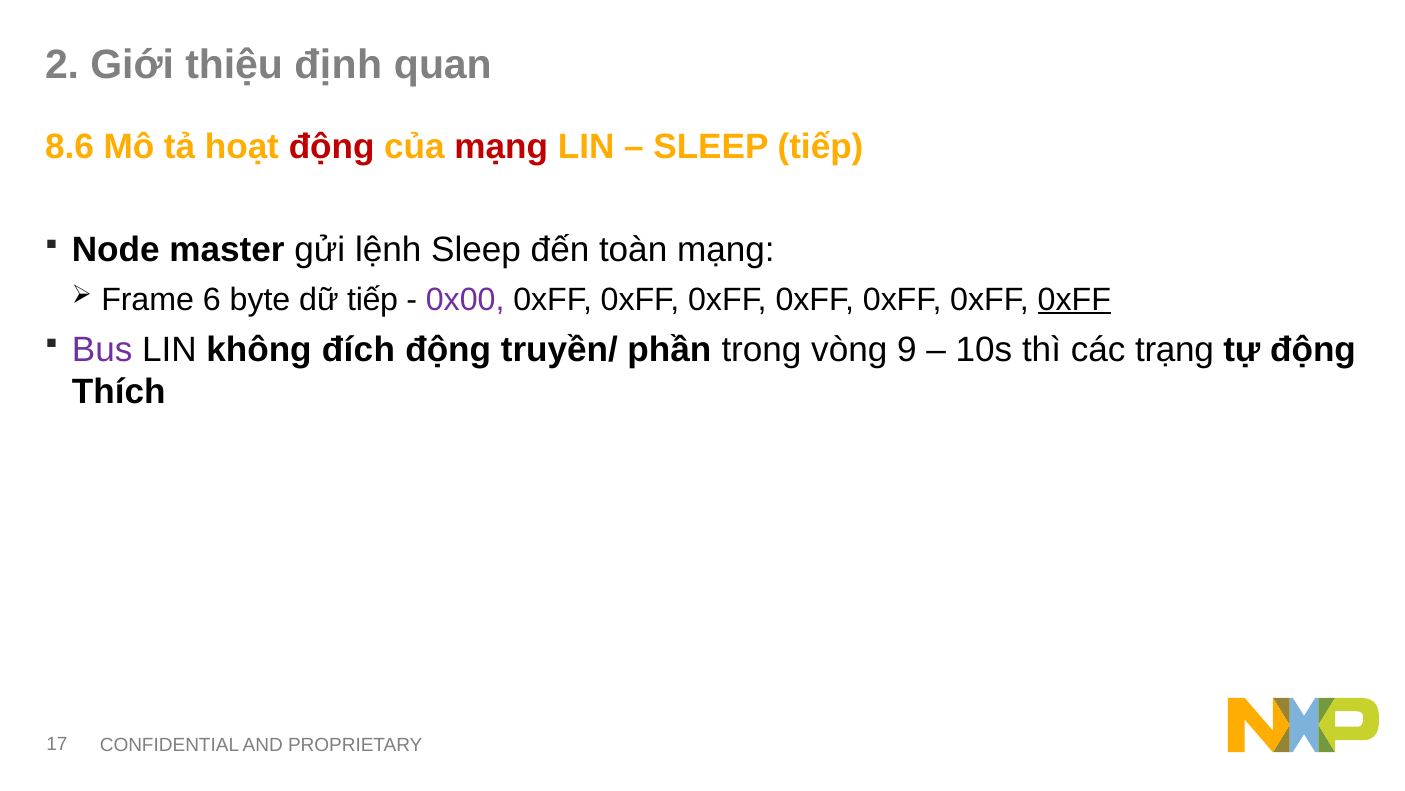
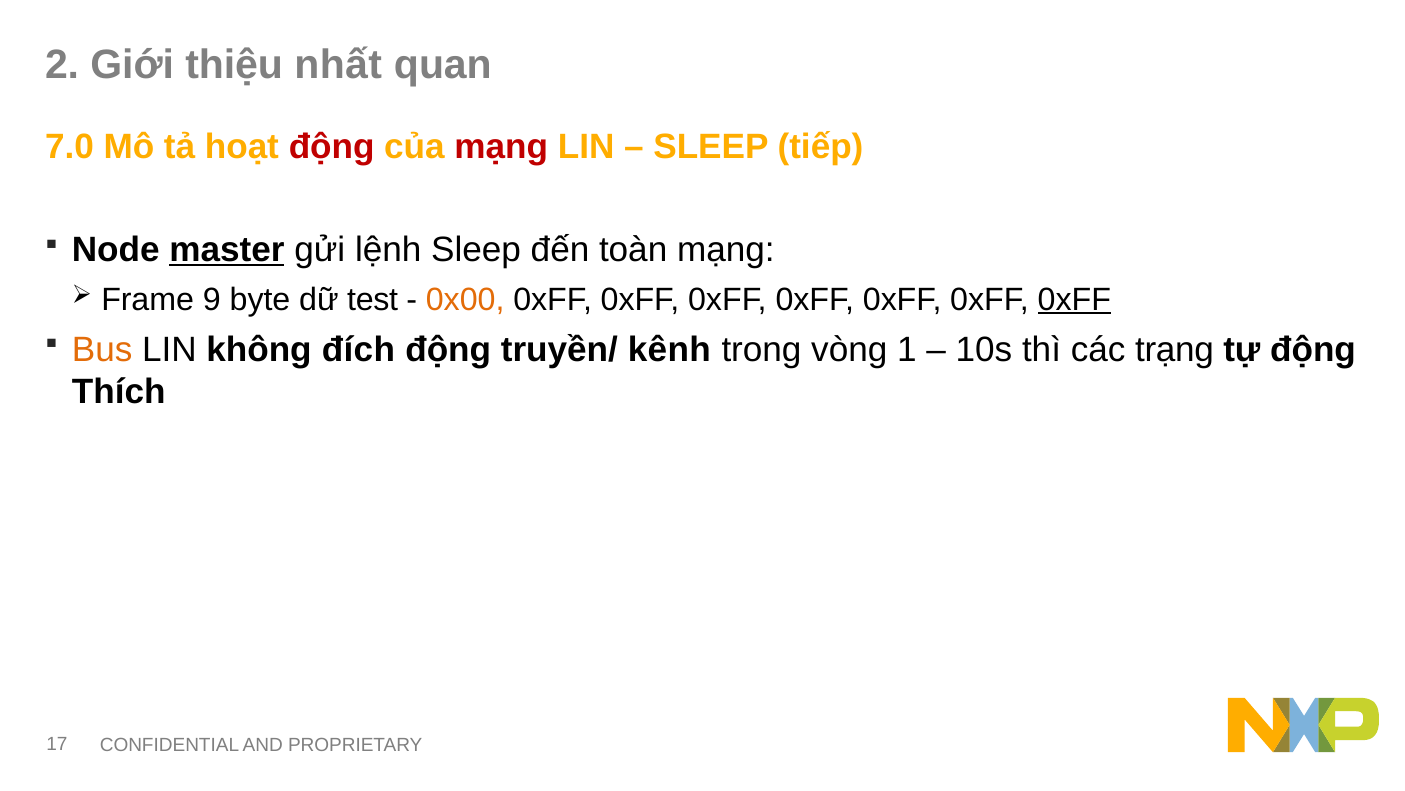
định: định -> nhất (338, 65)
8.6: 8.6 -> 7.0 (69, 146)
master underline: none -> present (227, 250)
6: 6 -> 9 (212, 299)
dữ tiếp: tiếp -> test (373, 299)
0x00 colour: purple -> orange (465, 299)
Bus colour: purple -> orange (102, 349)
phần: phần -> kênh (669, 349)
9: 9 -> 1 (907, 349)
